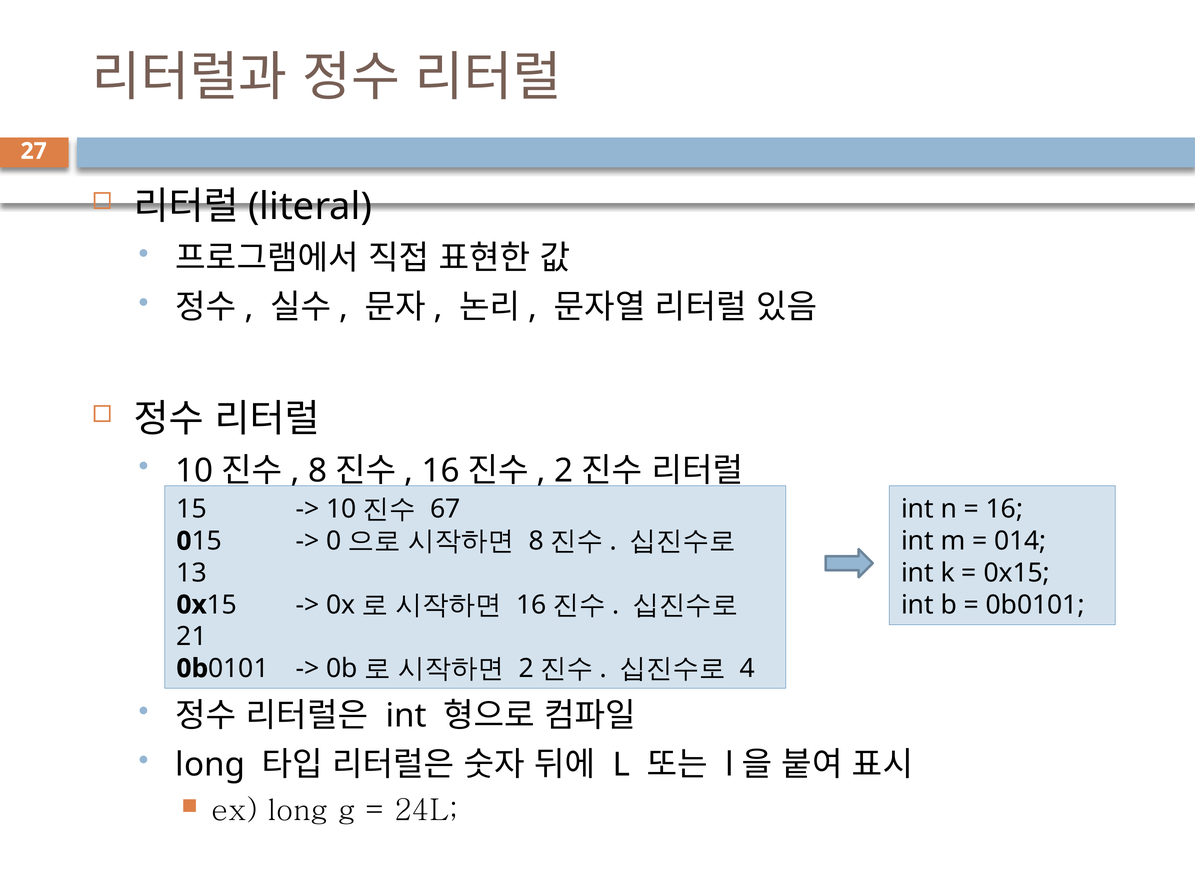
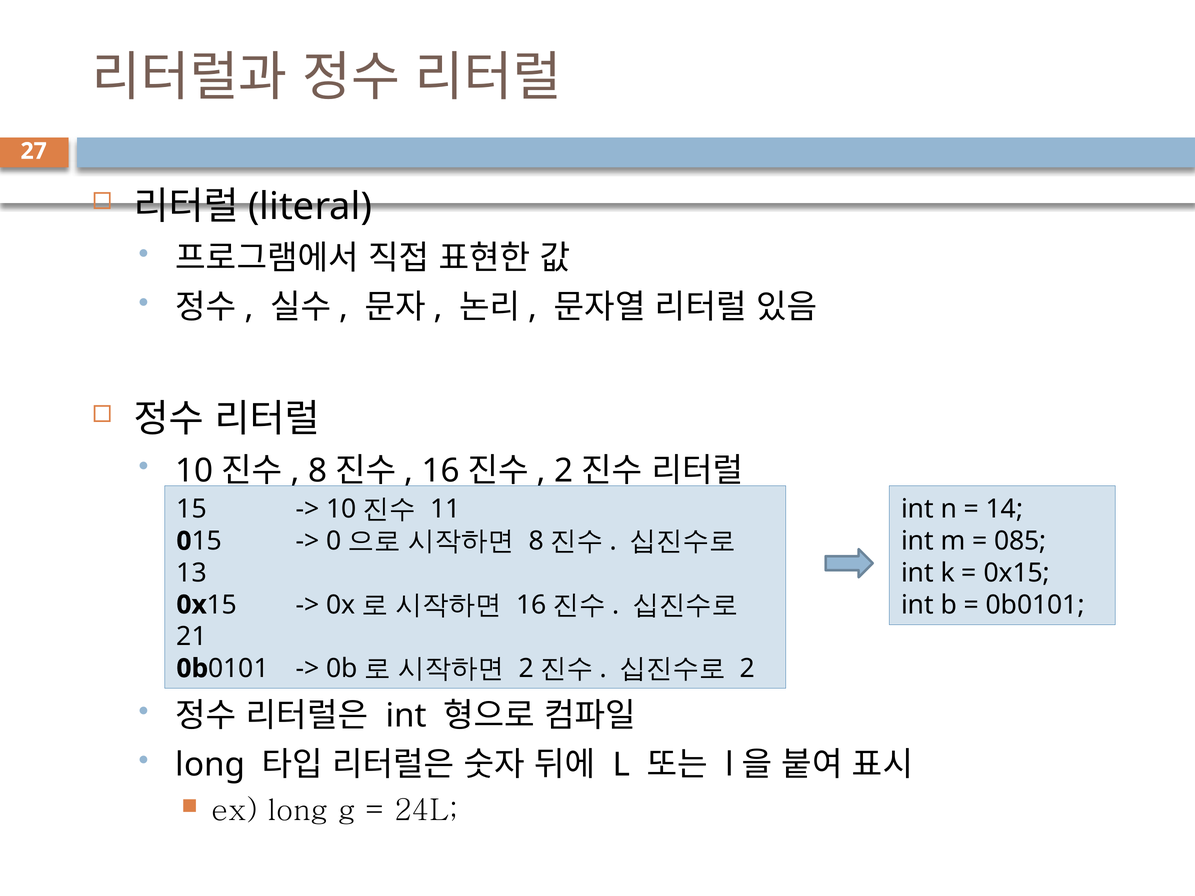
67: 67 -> 11 (445, 509)
16: 16 -> 14 (1004, 509)
014: 014 -> 085 (1020, 541)
4: 4 -> 2 (748, 669)
